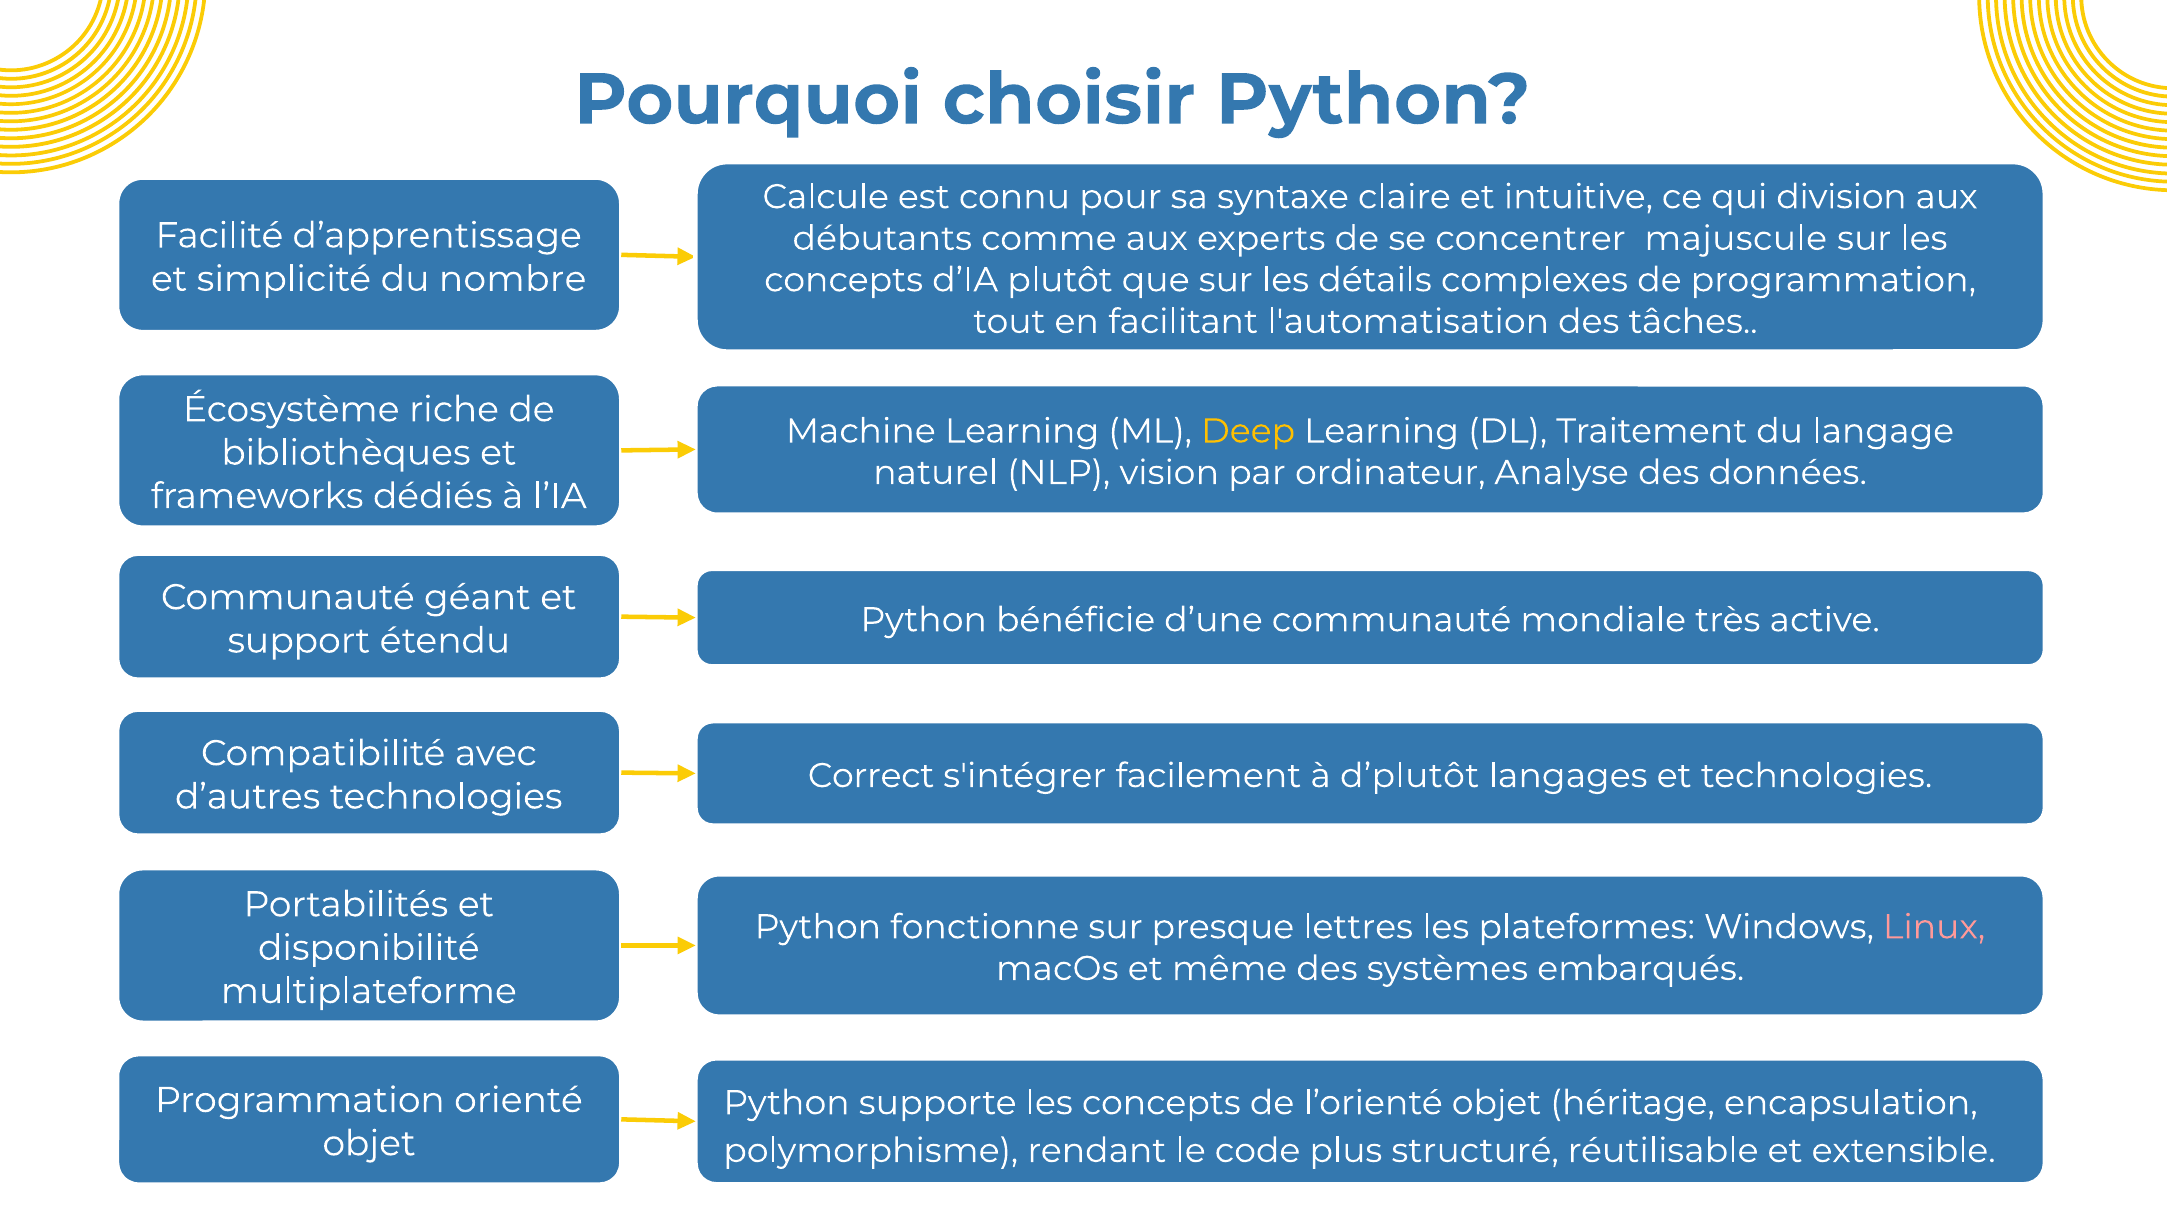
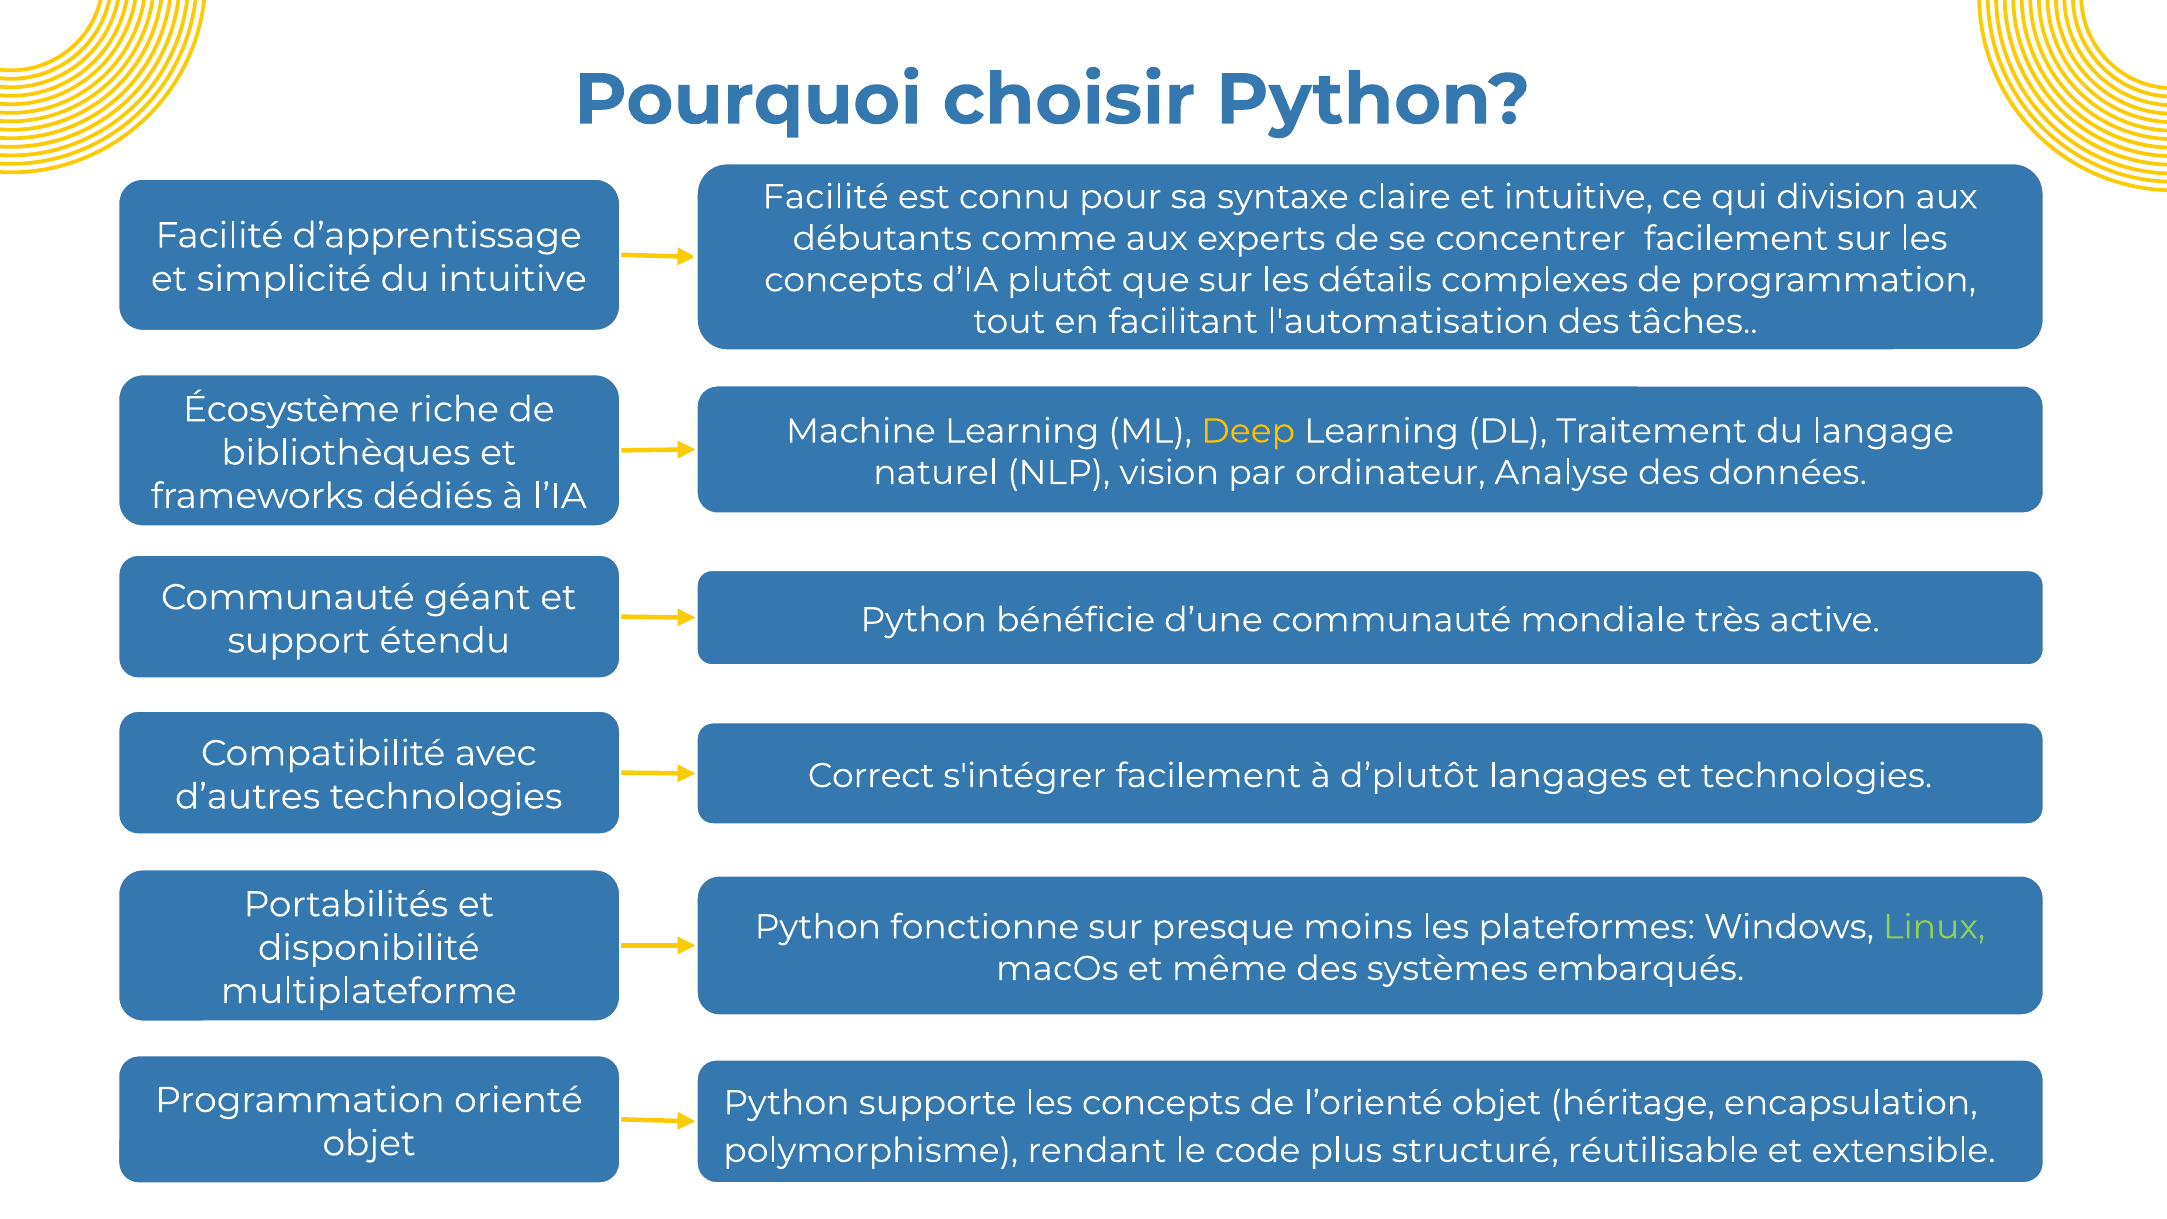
Calcule: Calcule -> Facilité (826, 197)
concentrer majuscule: majuscule -> facilement (1736, 238)
du nombre: nombre -> intuitive (513, 279)
lettres: lettres -> moins (1358, 927)
Linux colour: pink -> light green (1934, 927)
